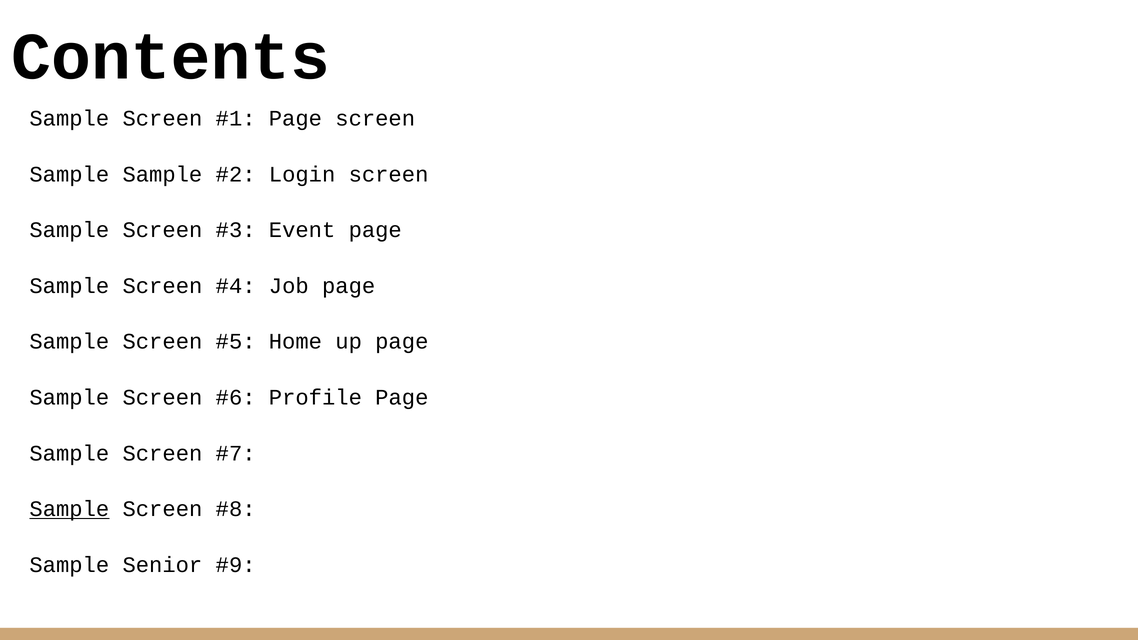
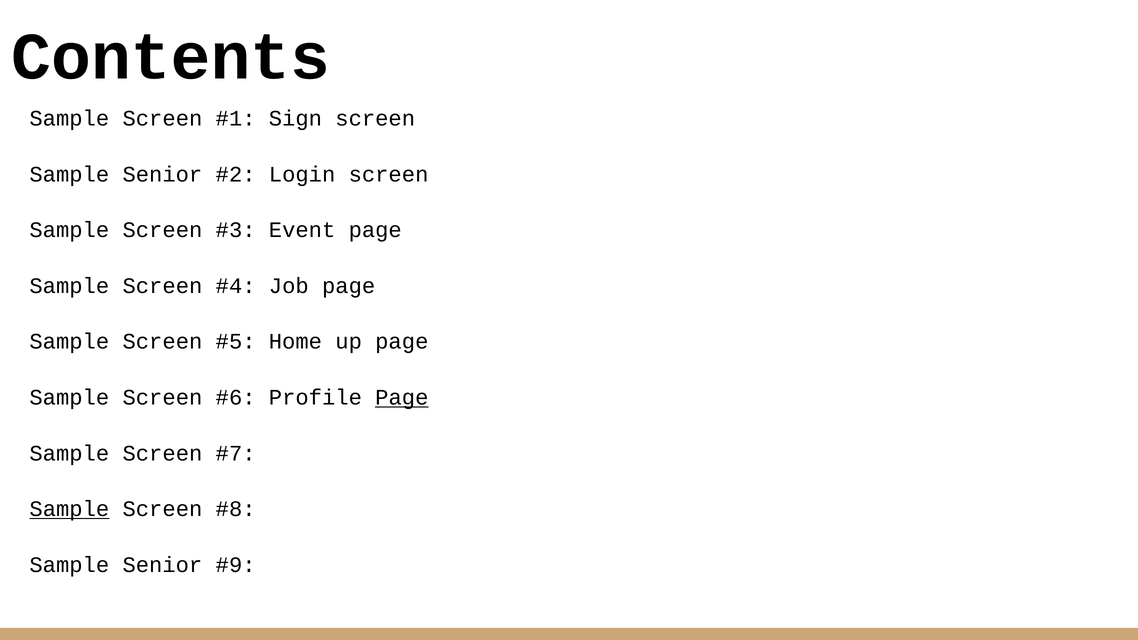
Page: Page -> Sign (295, 119)
Sample: Sample -> Senior (162, 174)
Page underline: none -> present (402, 398)
